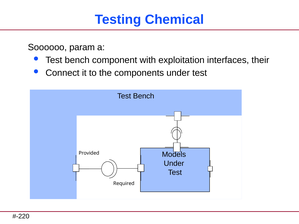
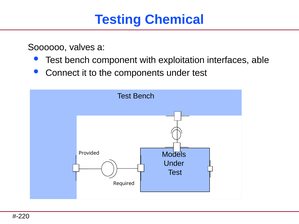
param: param -> valves (82, 47)
their: their -> able (260, 60)
